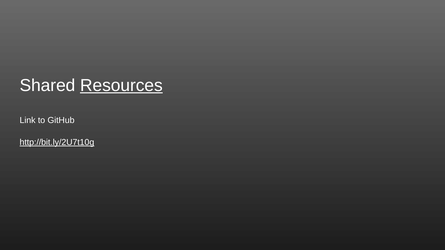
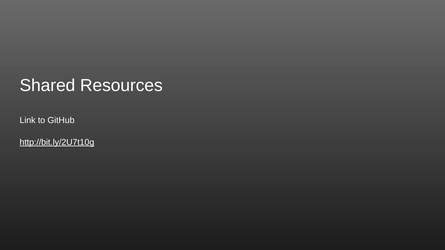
Resources underline: present -> none (121, 86)
